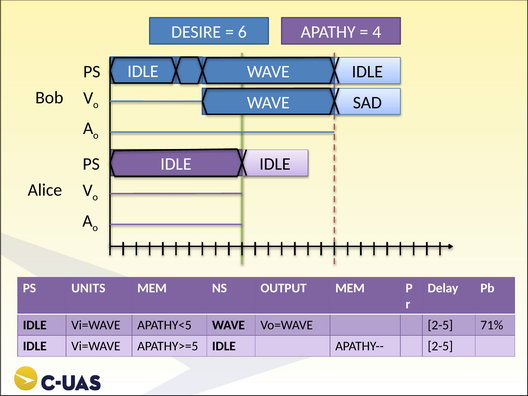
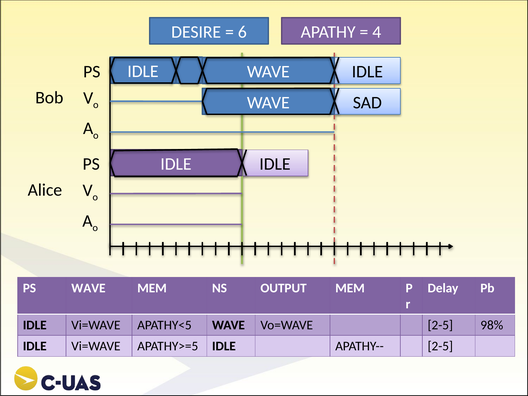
PS UNITS: UNITS -> WAVE (88, 288)
71%: 71% -> 98% (492, 325)
